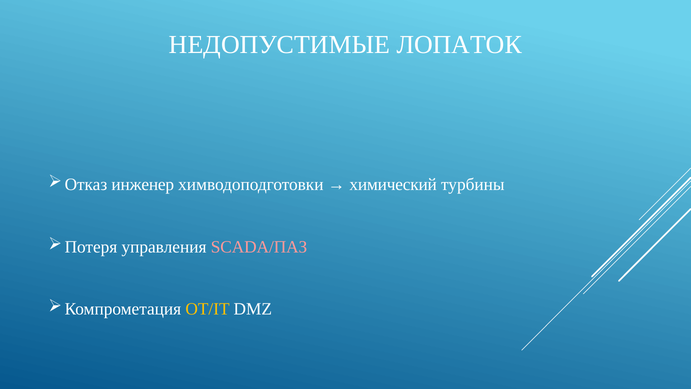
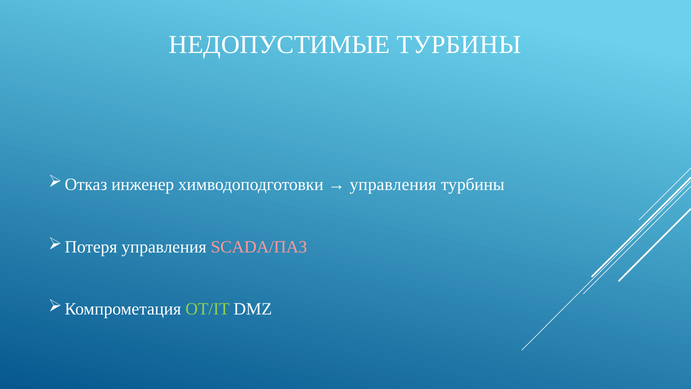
НЕДОПУСТИМЫЕ ЛОПАТОК: ЛОПАТОК -> ТУРБИНЫ (459, 44)
химический: химический -> управления (393, 184)
OT/IT colour: yellow -> light green (208, 309)
